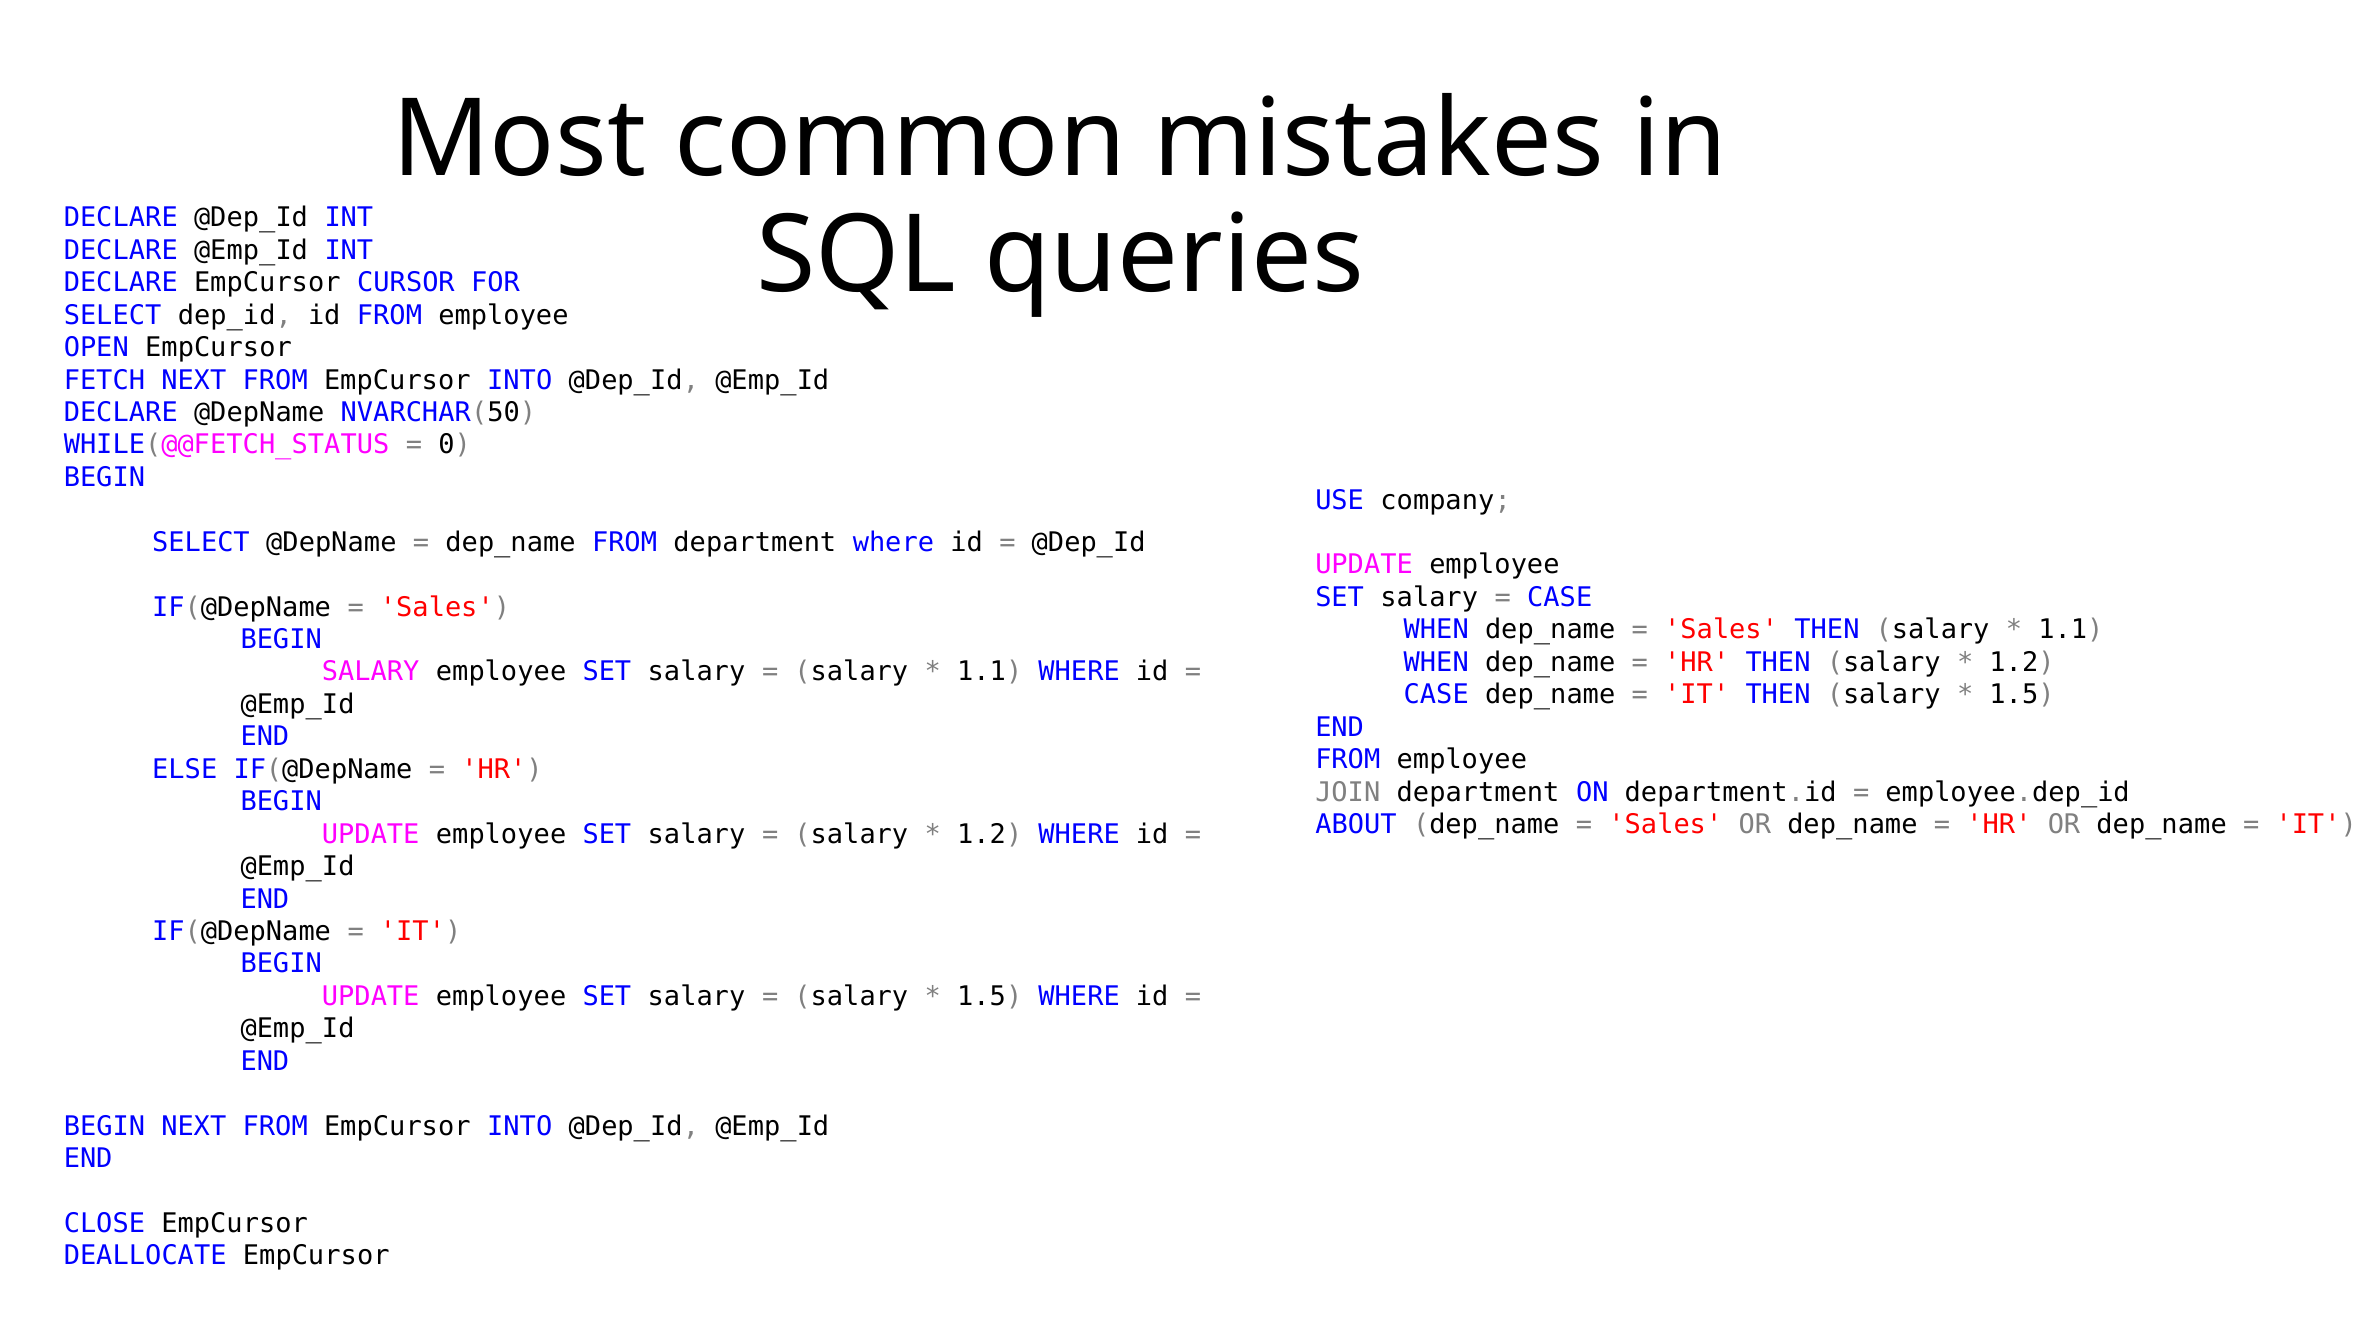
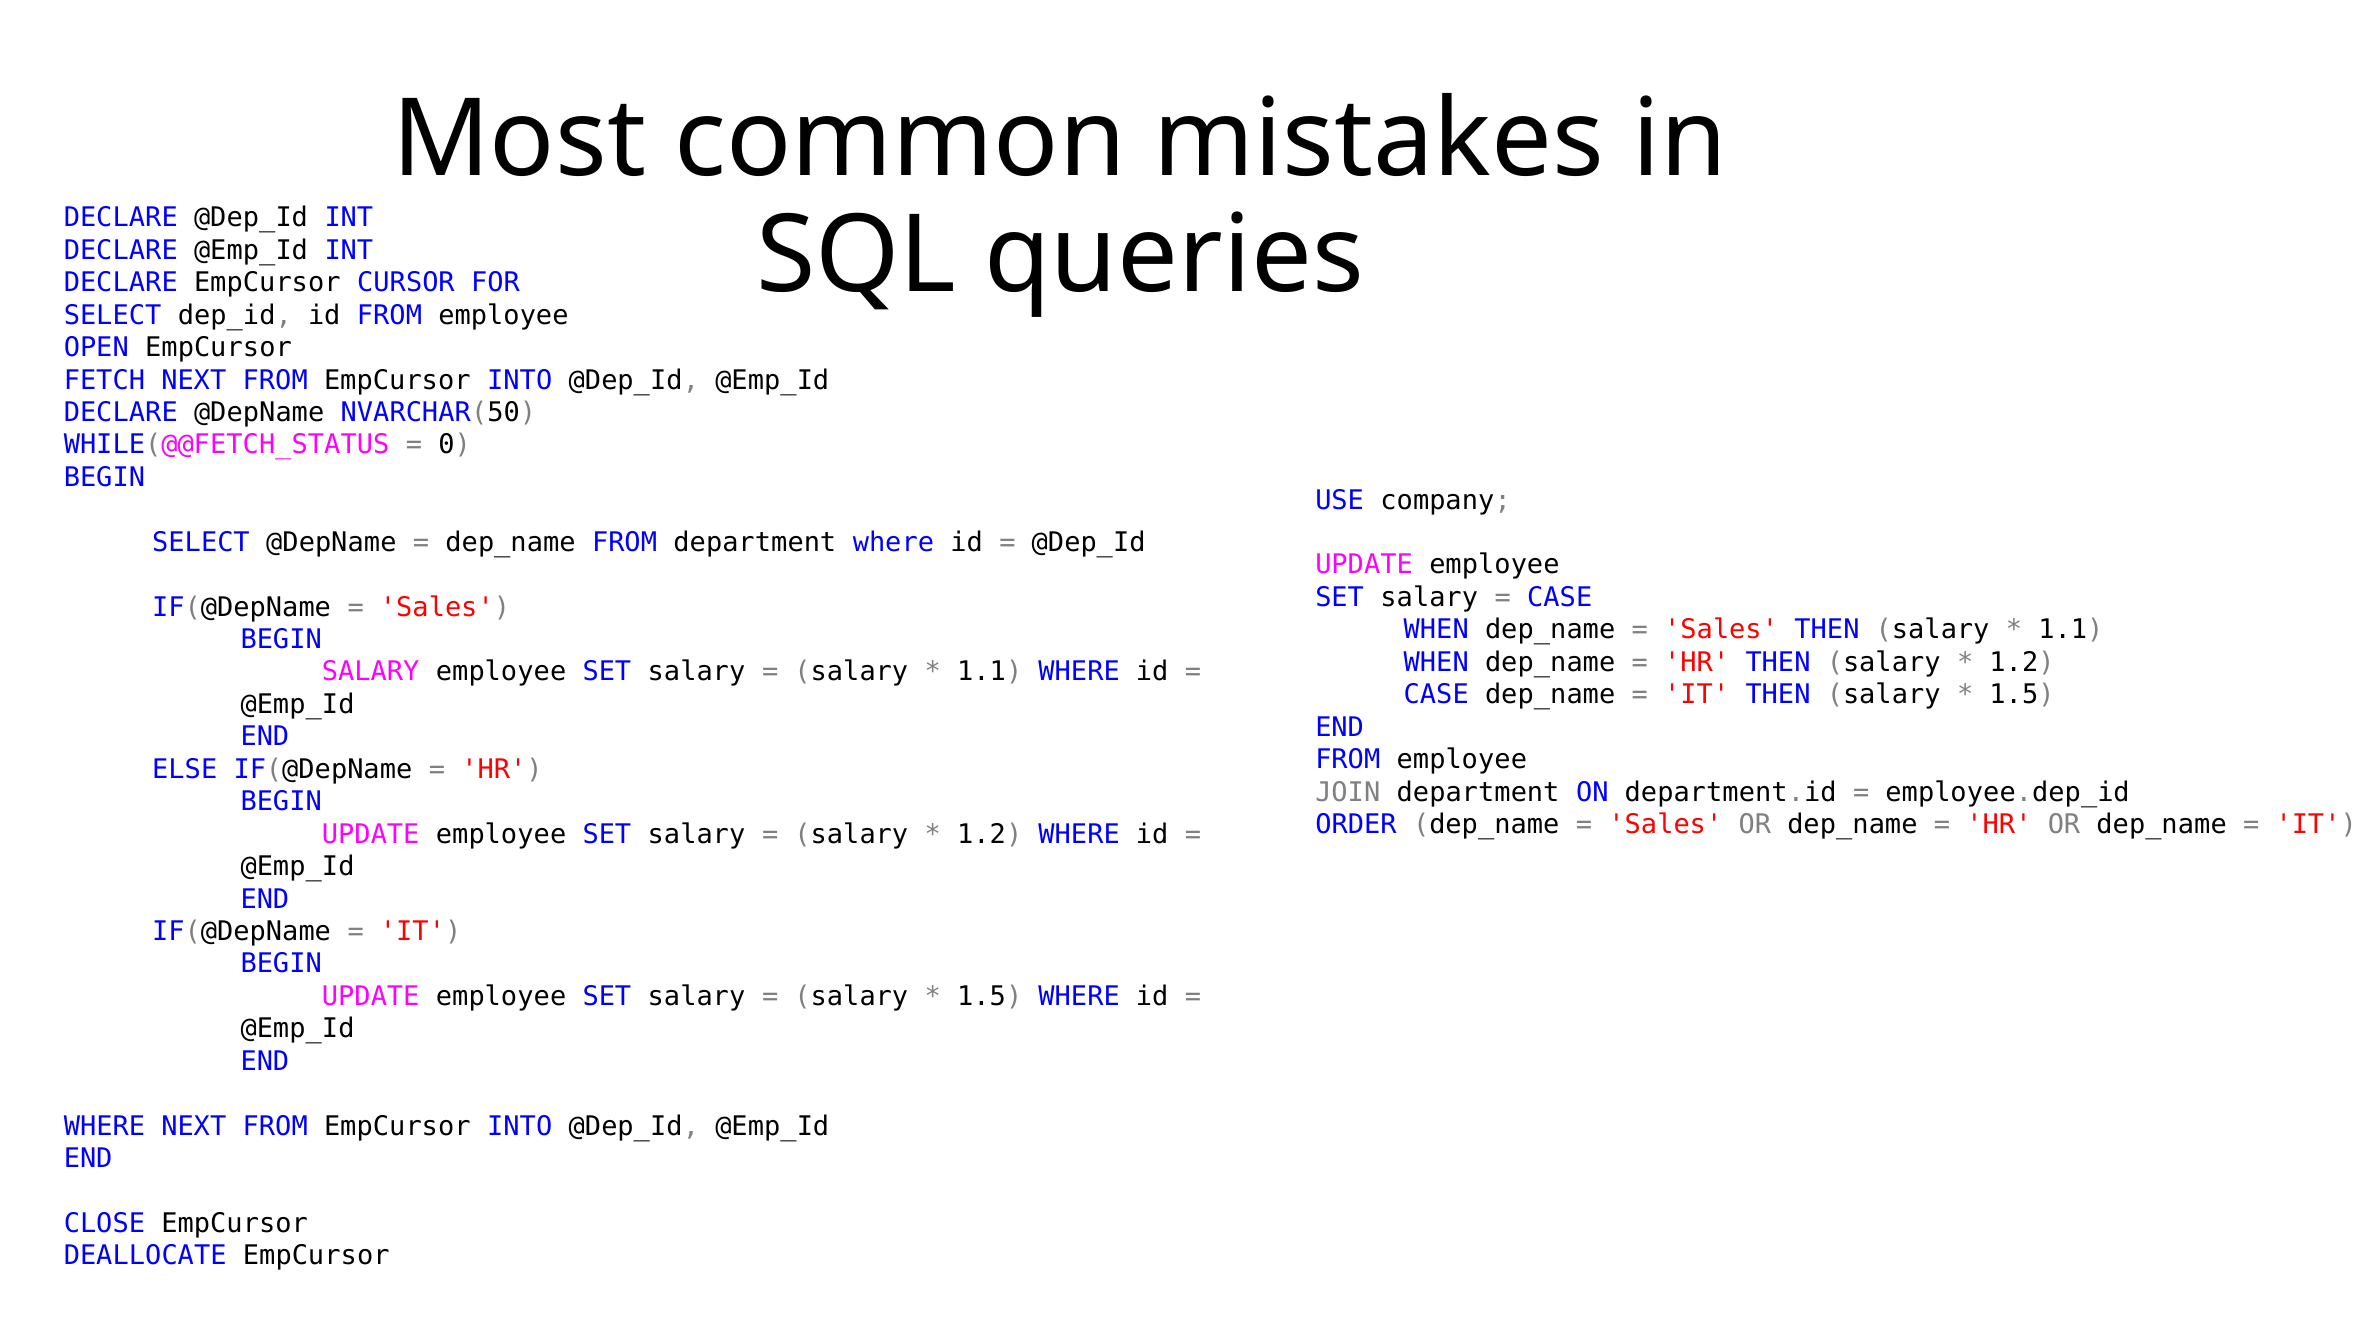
ABOUT: ABOUT -> ORDER (1356, 824)
BEGIN: BEGIN -> WHERE (104, 1126)
